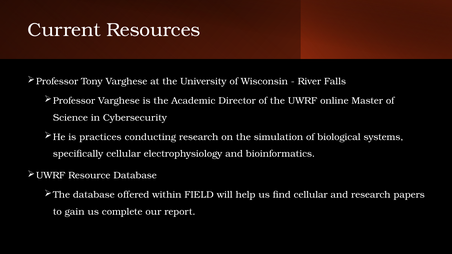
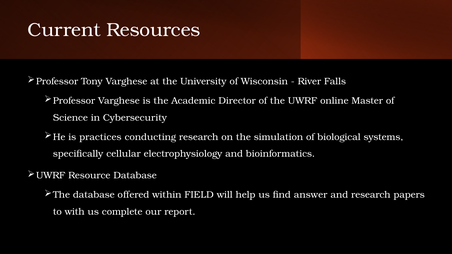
find cellular: cellular -> answer (311, 195)
gain: gain -> with (75, 212)
